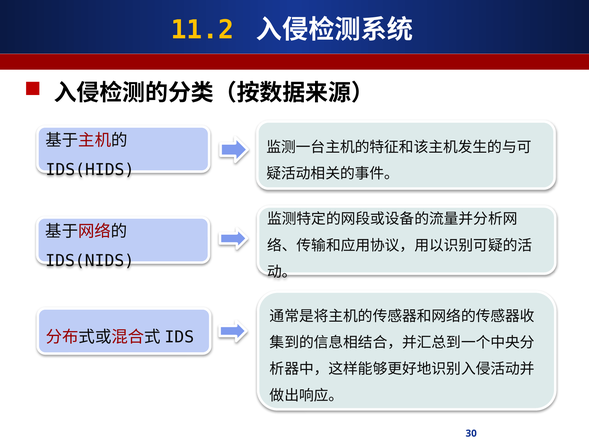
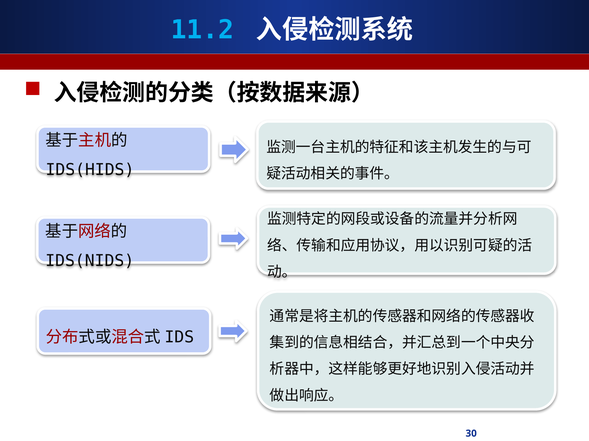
11.2 colour: yellow -> light blue (202, 30)
